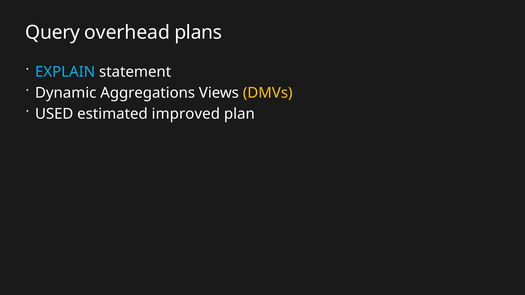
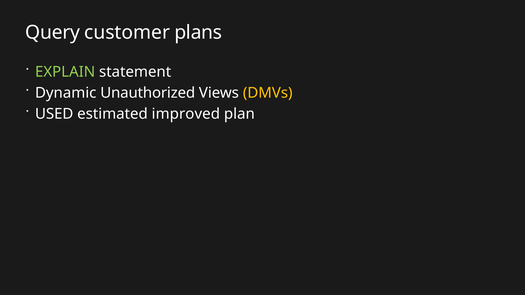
overhead: overhead -> customer (127, 33)
EXPLAIN colour: light blue -> light green (65, 72)
Aggregations: Aggregations -> Unauthorized (148, 93)
